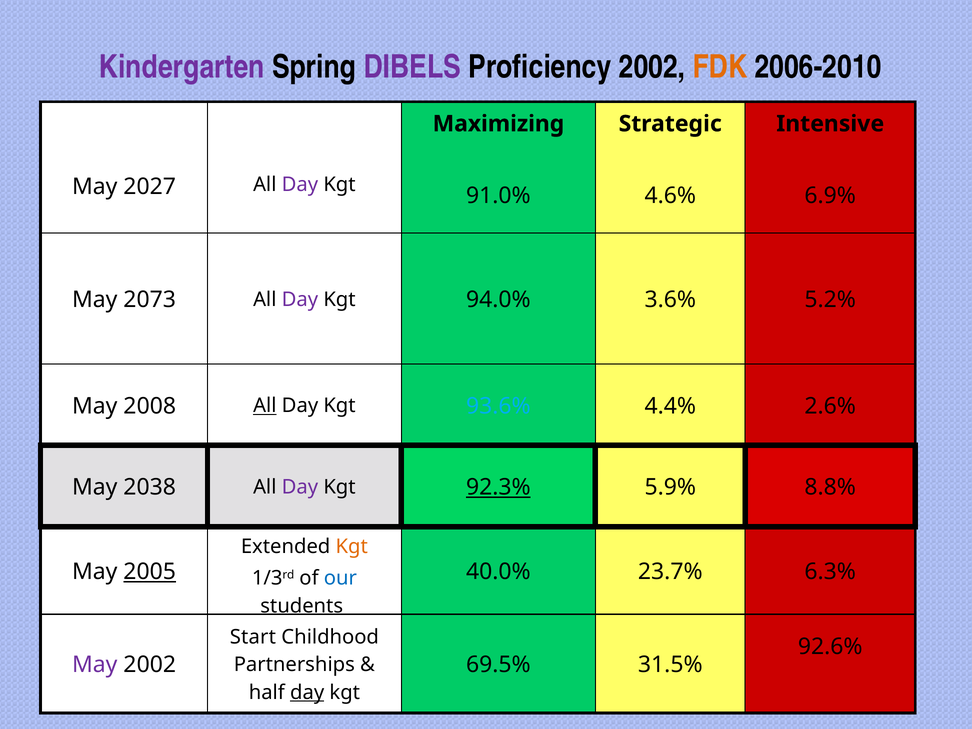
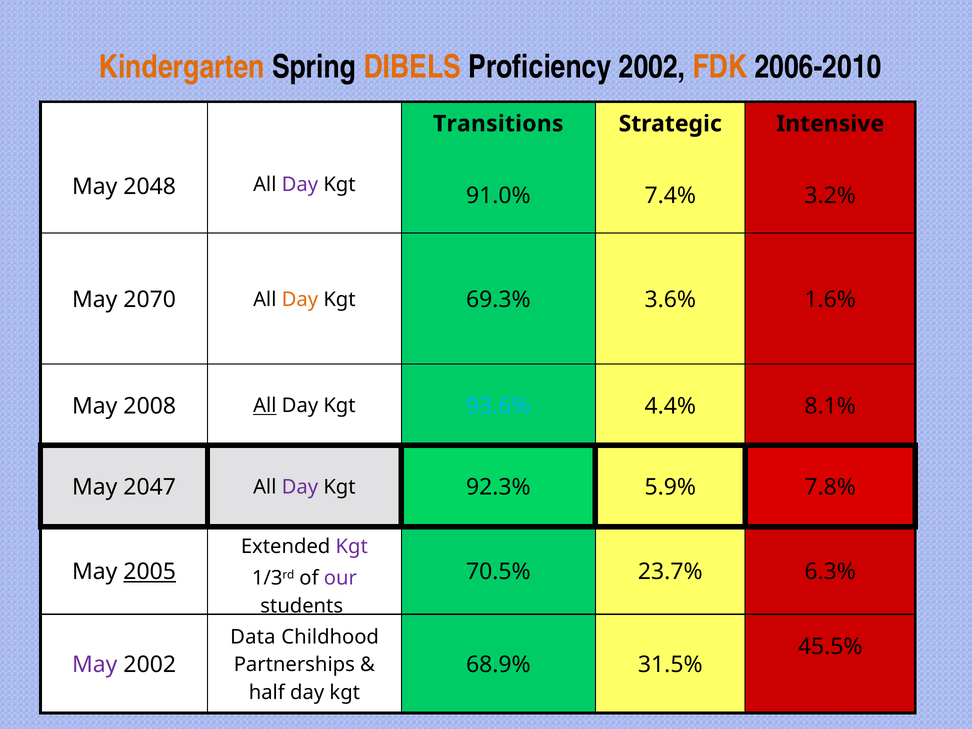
Kindergarten colour: purple -> orange (182, 67)
DIBELS colour: purple -> orange (412, 67)
Maximizing: Maximizing -> Transitions (498, 124)
2027: 2027 -> 2048 (150, 187)
4.6%: 4.6% -> 7.4% (670, 196)
6.9%: 6.9% -> 3.2% (830, 196)
2073: 2073 -> 2070 (150, 300)
Day colour: purple -> orange (300, 300)
94.0%: 94.0% -> 69.3% (498, 300)
5.2%: 5.2% -> 1.6% (830, 300)
2.6%: 2.6% -> 8.1% (830, 406)
2038: 2038 -> 2047 (150, 487)
92.3% underline: present -> none (498, 487)
8.8%: 8.8% -> 7.8% (830, 487)
Kgt colour: orange -> purple (352, 547)
40.0%: 40.0% -> 70.5% (498, 572)
our colour: blue -> purple (340, 578)
Start: Start -> Data (253, 637)
92.6%: 92.6% -> 45.5% (830, 647)
69.5%: 69.5% -> 68.9% (498, 665)
day underline: present -> none (307, 692)
